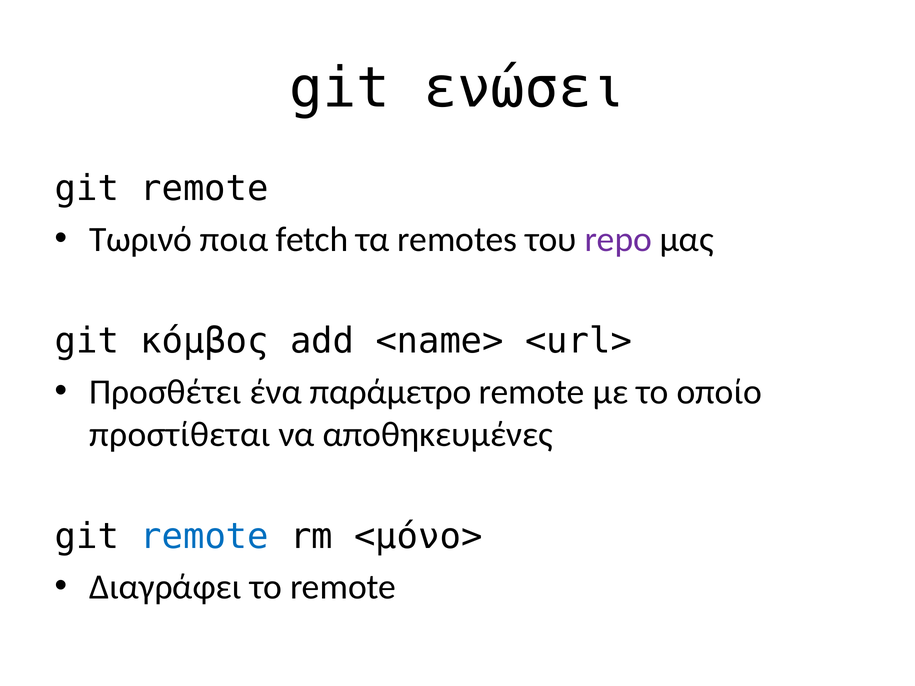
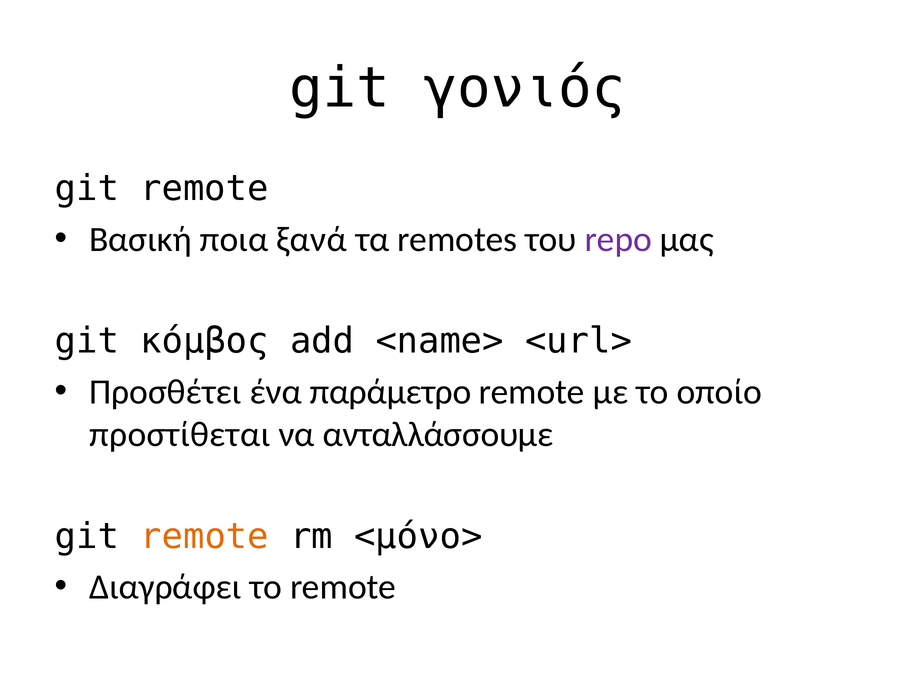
ενώσει: ενώσει -> γονιός (525, 89)
Τωρινό: Τωρινό -> Βασική (141, 239)
fetch: fetch -> ξανά (312, 239)
αποθηκευμένες: αποθηκευμένες -> ανταλλάσσουμε (438, 435)
remote colour: blue -> orange (205, 536)
